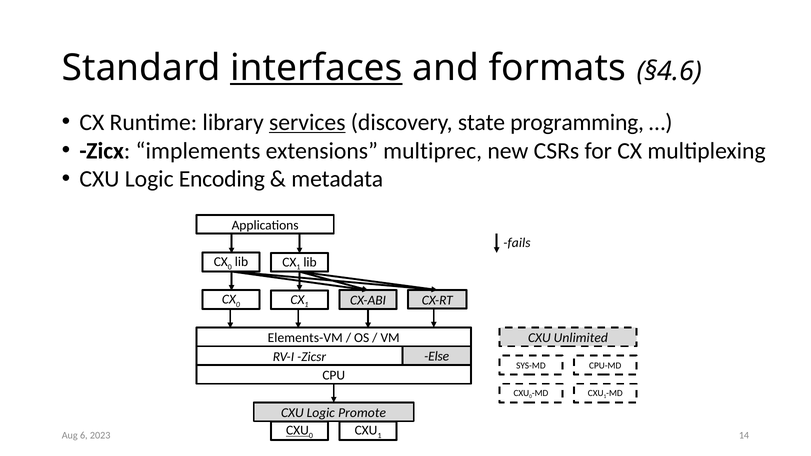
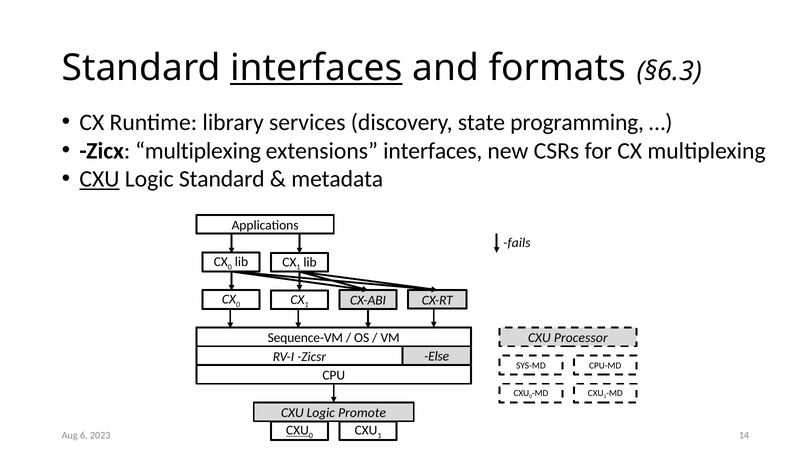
§4.6: §4.6 -> §6.3 (669, 71)
services underline: present -> none (307, 122)
Zicx implements: implements -> multiplexing (198, 151)
extensions multiprec: multiprec -> interfaces (433, 151)
CXU underline: none -> present (99, 179)
Logic Encoding: Encoding -> Standard (222, 179)
Elements-VM: Elements-VM -> Sequence-VM (305, 338)
Unlimited: Unlimited -> Processor (581, 338)
